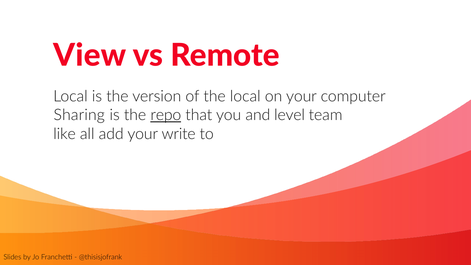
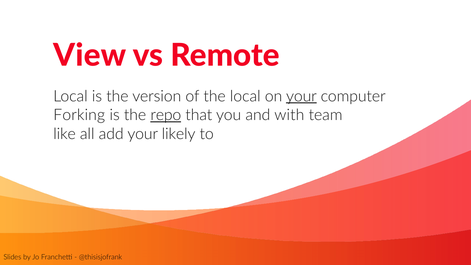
your underline: none -> present (301, 96)
Sharing: Sharing -> Forking (79, 115)
level: level -> with (289, 115)
write: write -> likely (179, 134)
